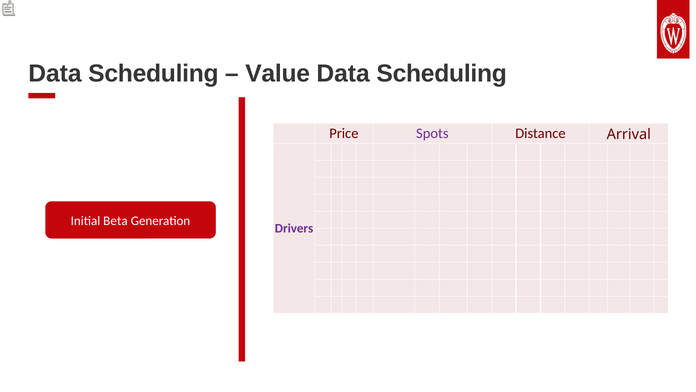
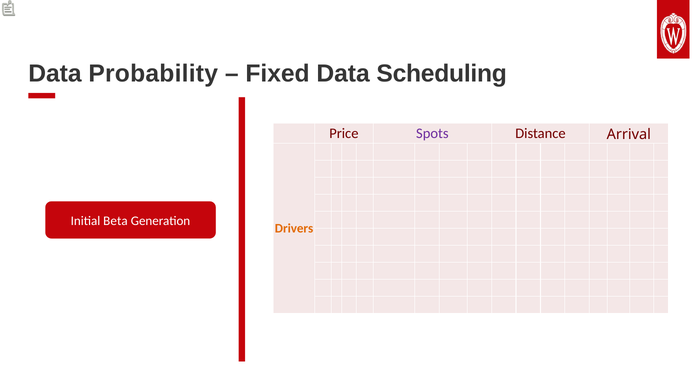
Scheduling: Scheduling -> Probability (153, 74)
Value: Value -> Fixed (278, 74)
Drivers colour: purple -> orange (294, 228)
